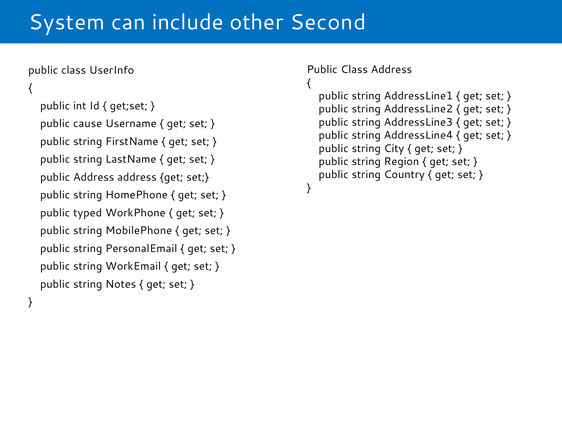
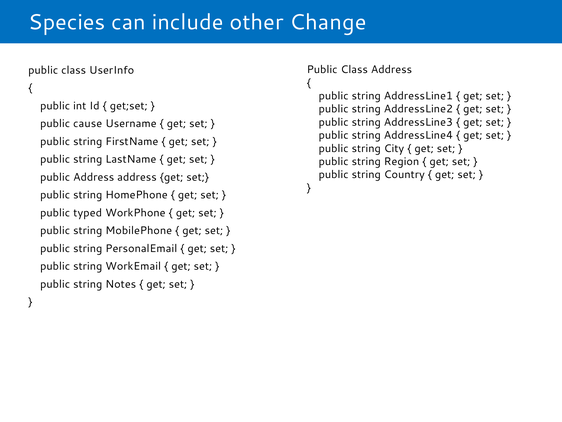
System: System -> Species (67, 22)
Second: Second -> Change (328, 22)
